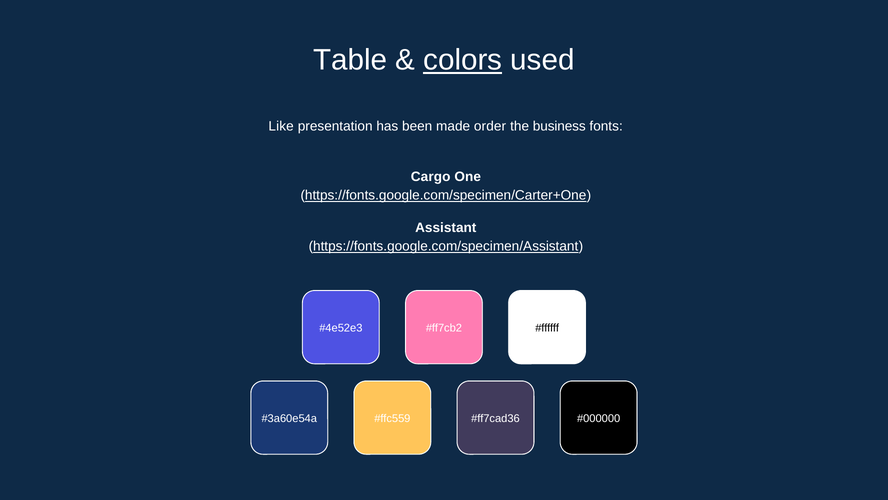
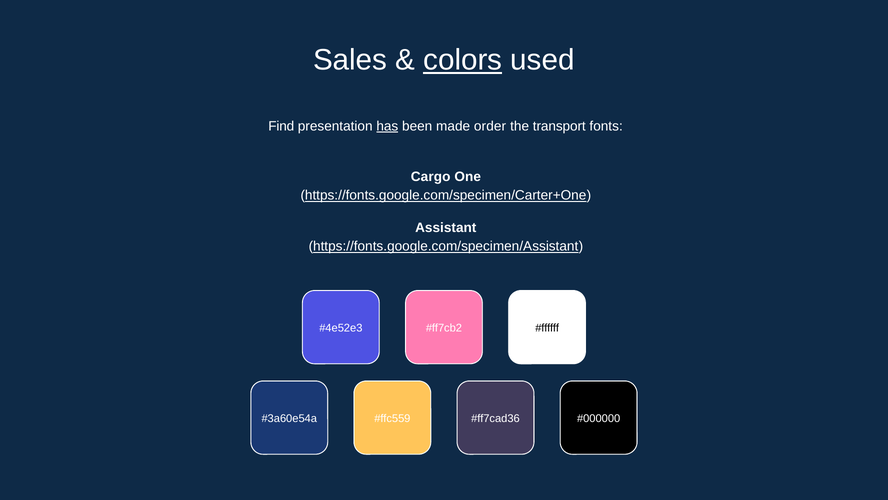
Table: Table -> Sales (350, 60)
Like: Like -> Find (281, 126)
has underline: none -> present (387, 126)
business: business -> transport (559, 126)
